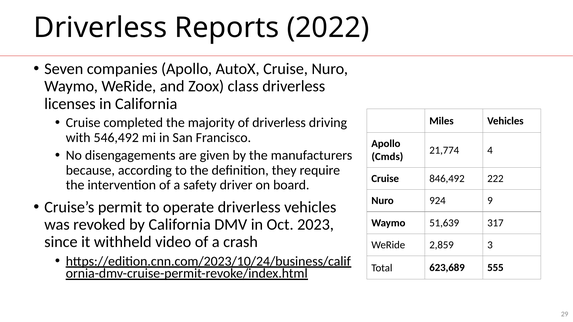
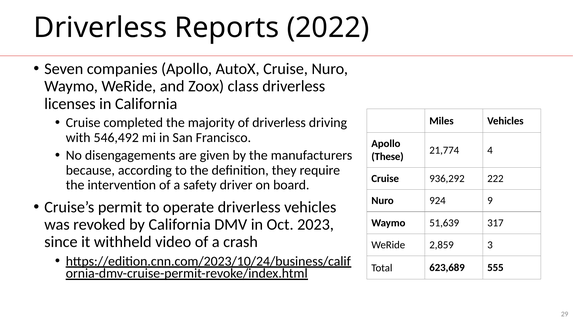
Cmds: Cmds -> These (388, 157)
846,492: 846,492 -> 936,292 (447, 179)
